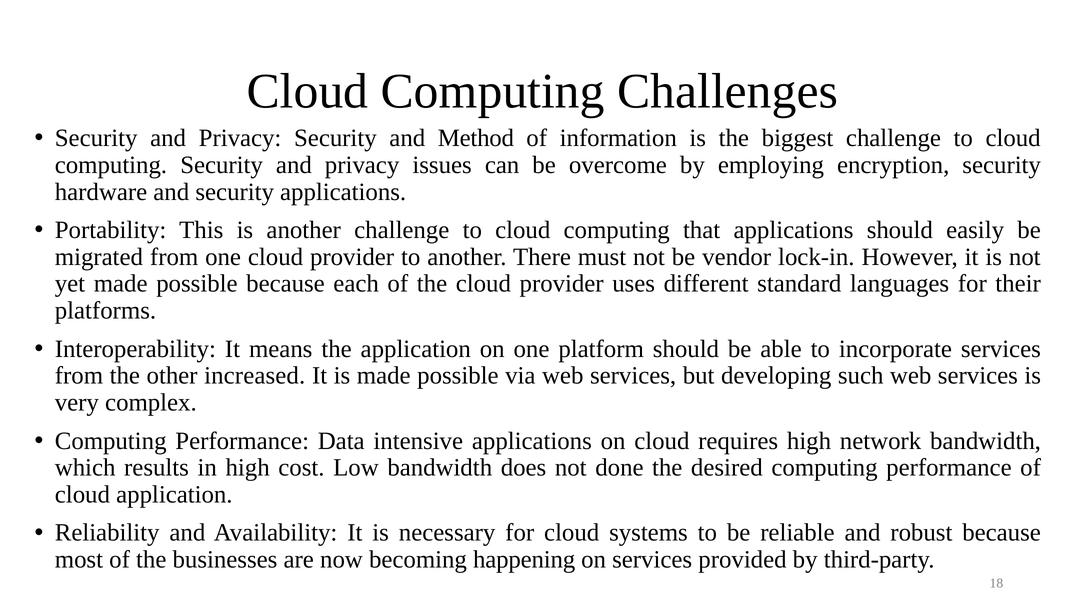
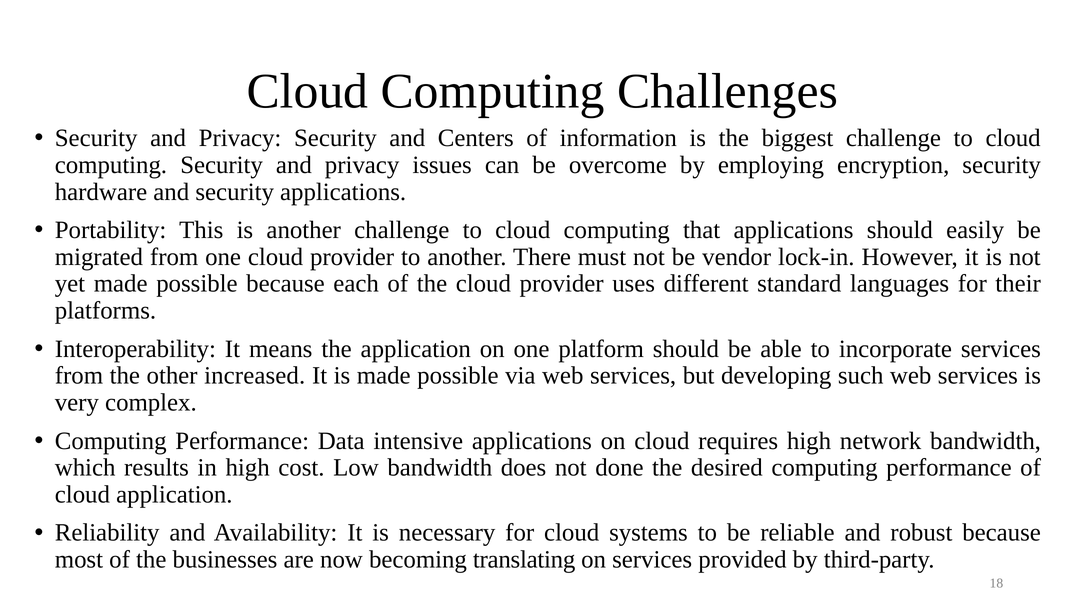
Method: Method -> Centers (476, 138)
happening: happening -> translating (524, 560)
